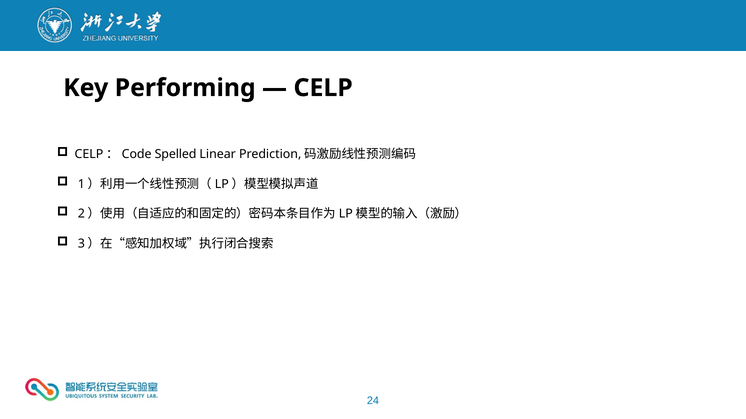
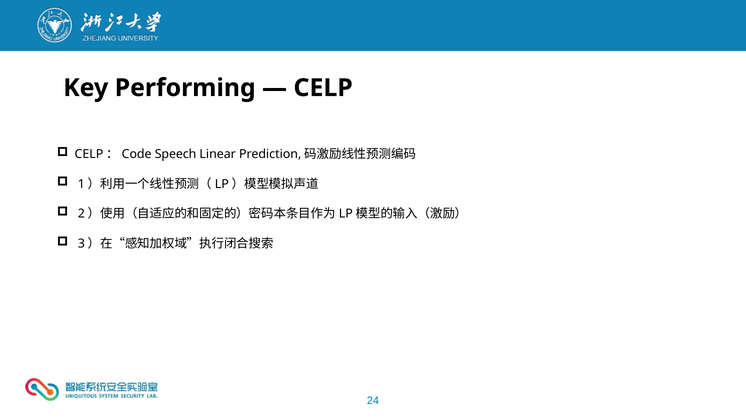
Spelled: Spelled -> Speech (176, 154)
